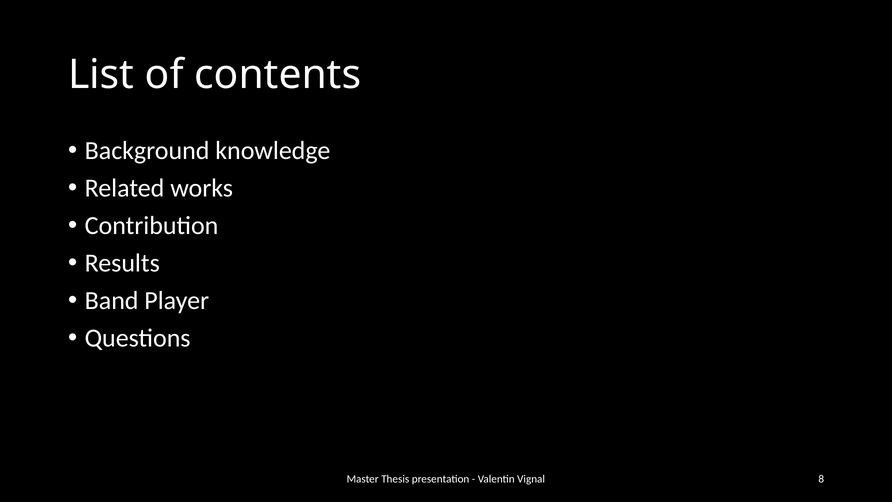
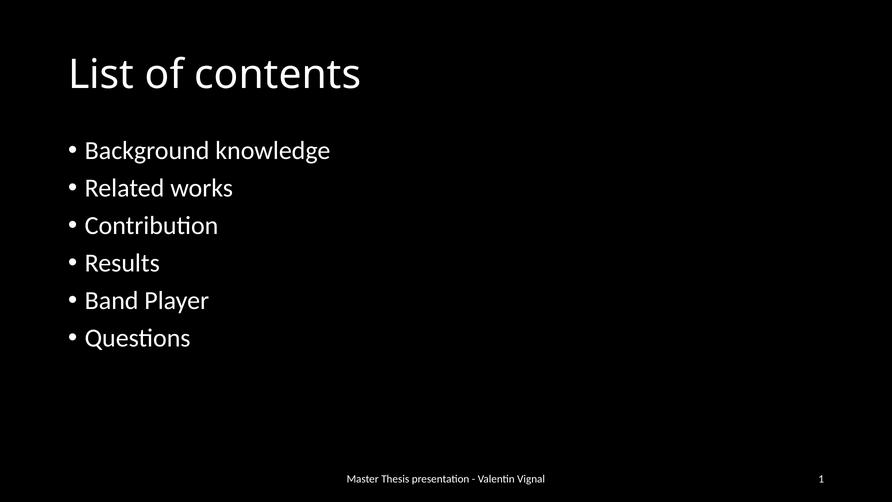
8: 8 -> 1 (821, 479)
